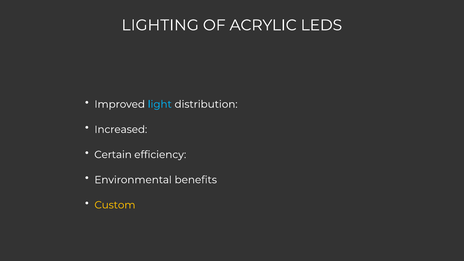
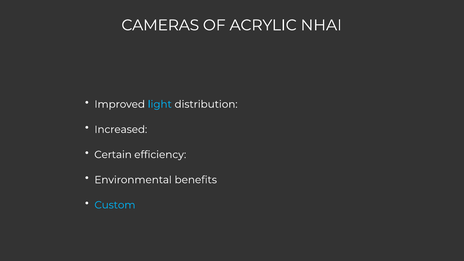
LIGHTING: LIGHTING -> CAMERAS (160, 25)
LEDS: LEDS -> NHAI (321, 25)
Custom colour: yellow -> light blue (115, 205)
